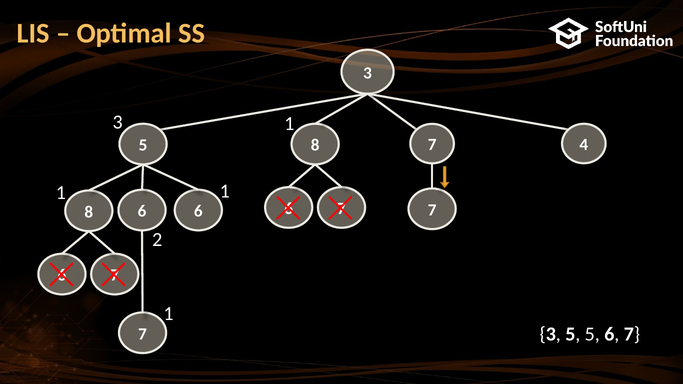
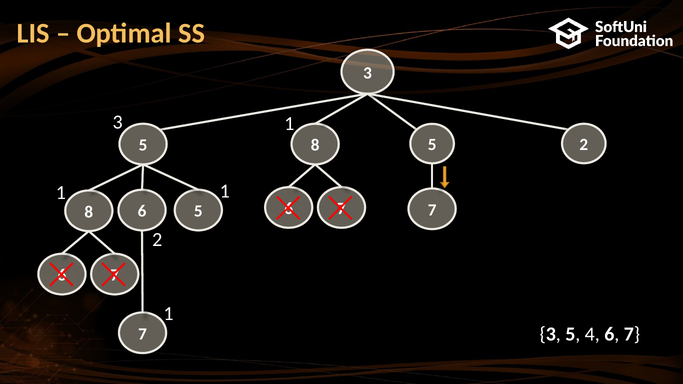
5 7: 7 -> 5 (432, 145)
8 4: 4 -> 2 (584, 145)
8 6: 6 -> 5 (198, 211)
5 5: 5 -> 4 (592, 334)
